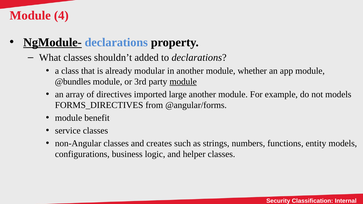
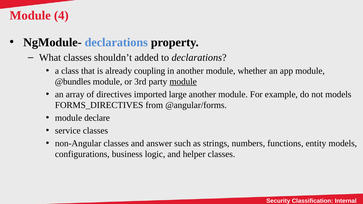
NgModule- underline: present -> none (52, 42)
modular: modular -> coupling (150, 71)
benefit: benefit -> declare (97, 118)
creates: creates -> answer (159, 143)
